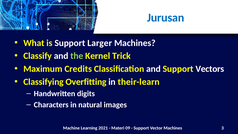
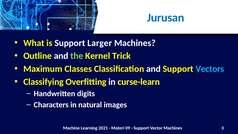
Classify: Classify -> Outline (38, 56)
Credits: Credits -> Classes (78, 69)
Vectors colour: white -> light blue (210, 69)
their-learn: their-learn -> curse-learn (139, 82)
